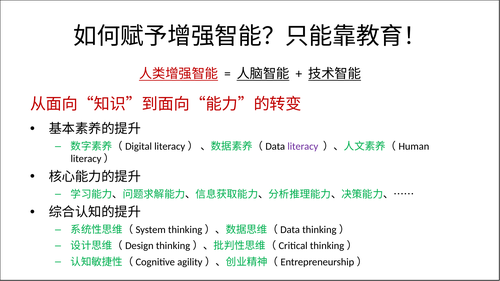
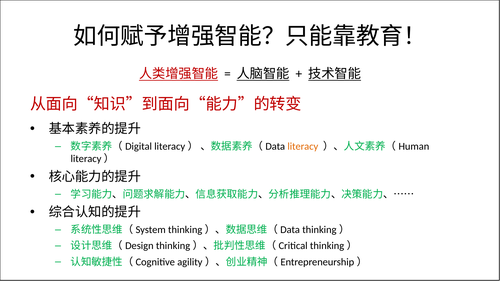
literacy colour: purple -> orange (303, 147)
